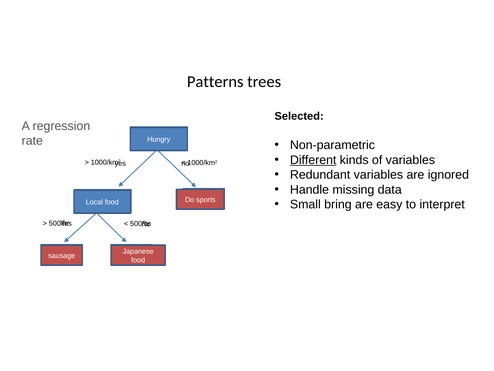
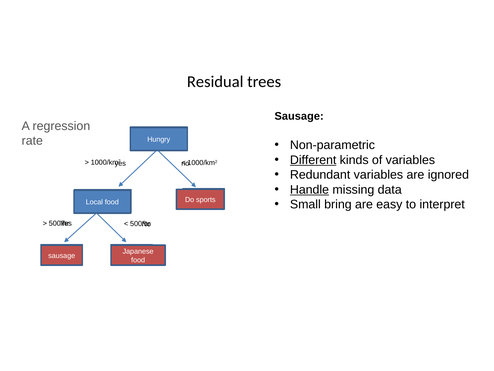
Patterns: Patterns -> Residual (215, 82)
Selected: Selected -> Sausage (299, 116)
Handle underline: none -> present (309, 189)
